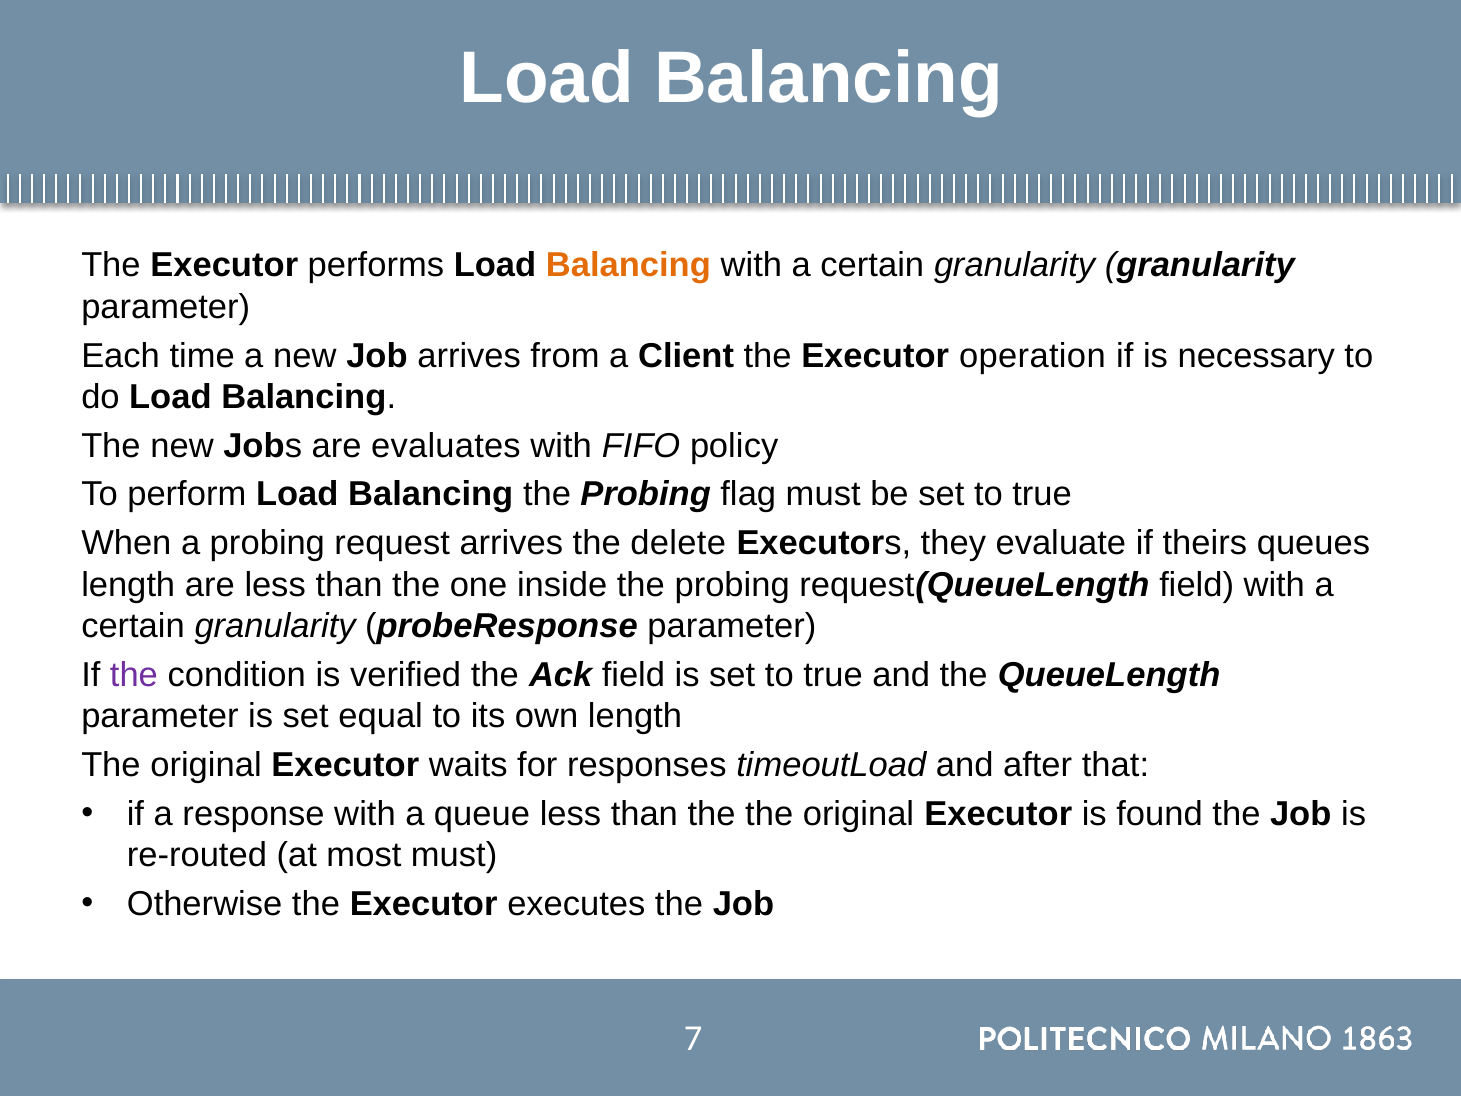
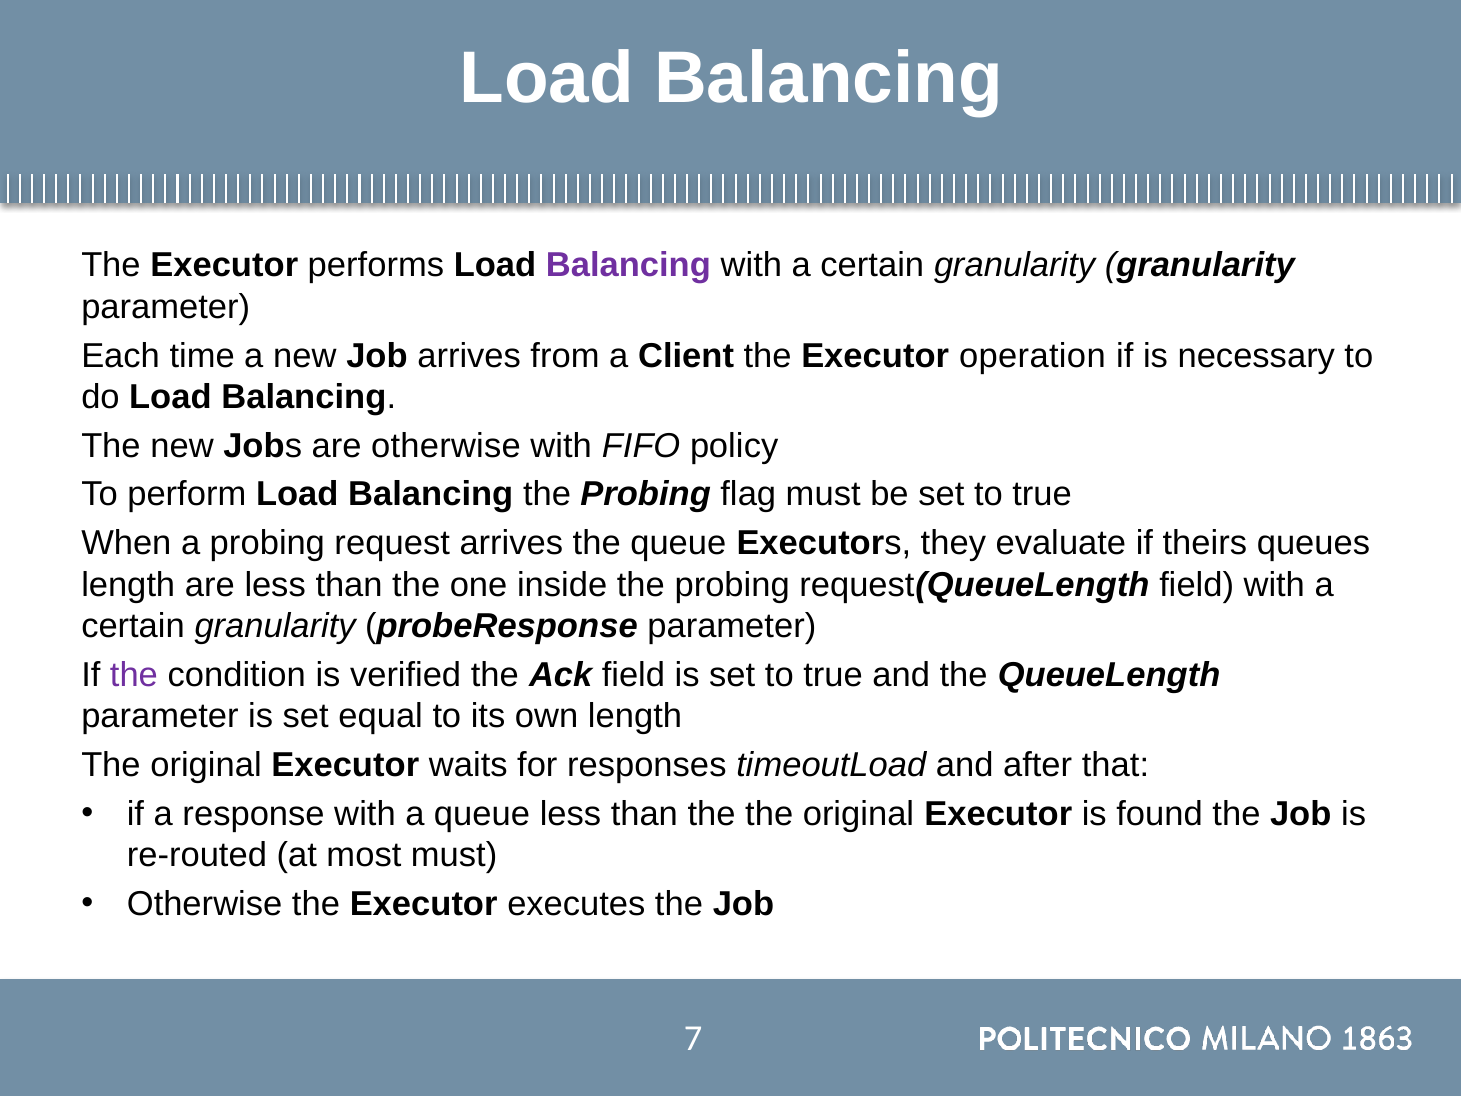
Balancing colour: orange -> purple (628, 265)
are evaluates: evaluates -> otherwise (446, 446)
the delete: delete -> queue (678, 543)
